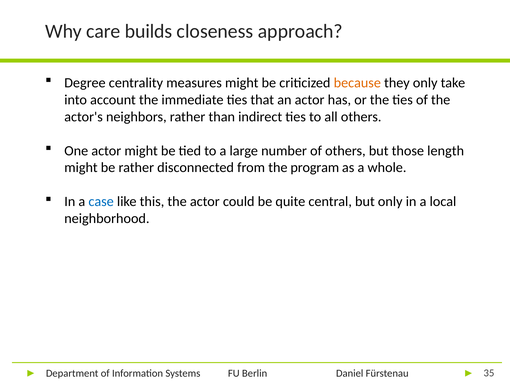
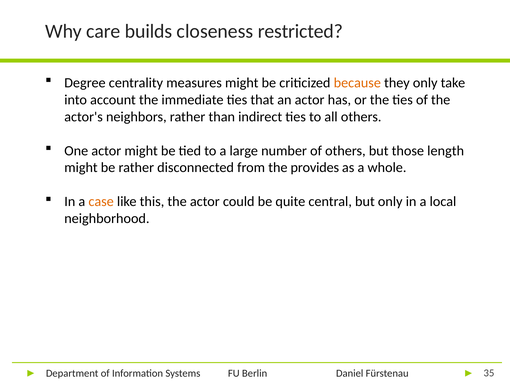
approach: approach -> restricted (300, 31)
program: program -> provides (315, 168)
case colour: blue -> orange (101, 202)
